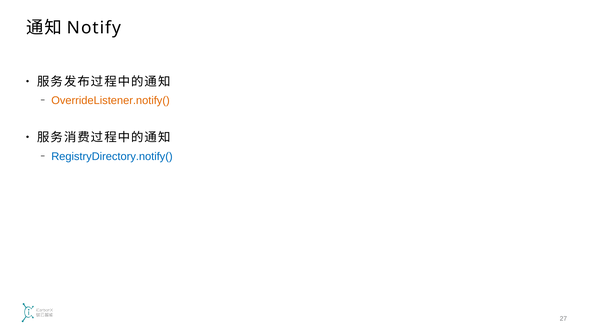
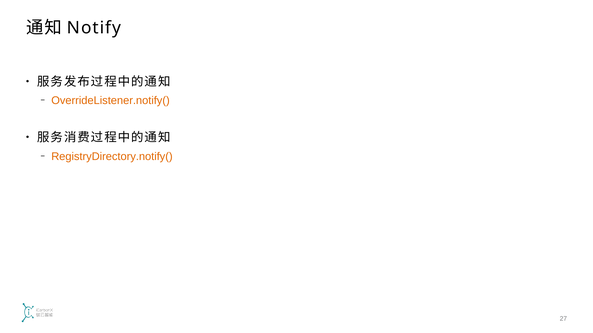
RegistryDirectory.notify( colour: blue -> orange (112, 157)
